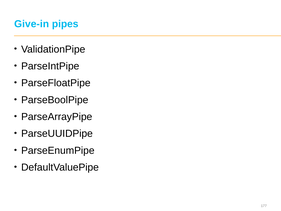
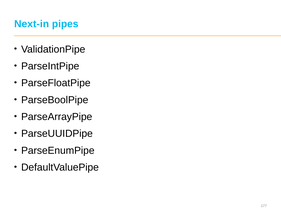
Give-in: Give-in -> Next-in (32, 24)
